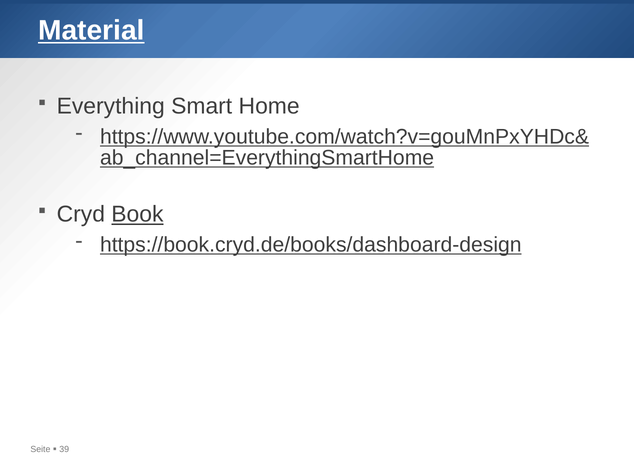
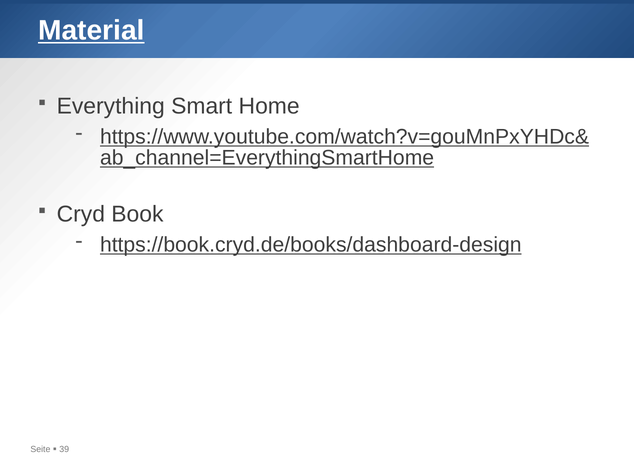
Book underline: present -> none (137, 214)
